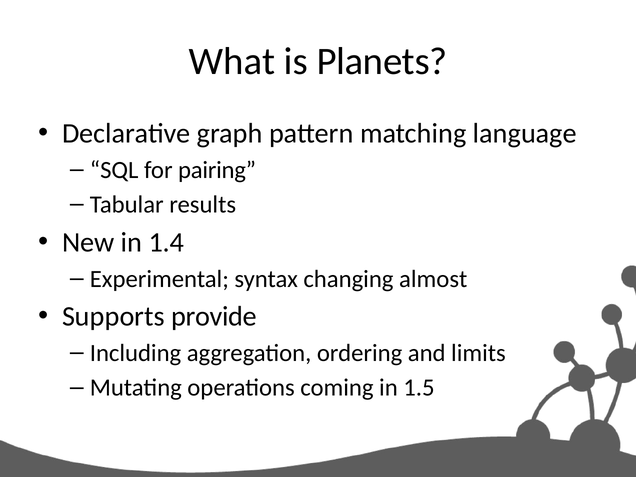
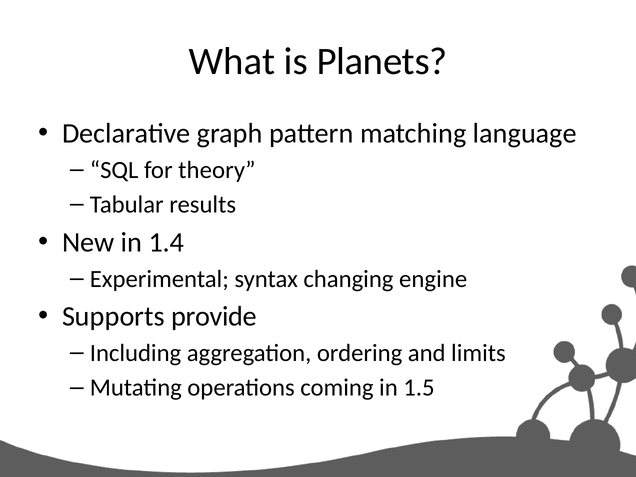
pairing: pairing -> theory (217, 170)
almost: almost -> engine (433, 279)
